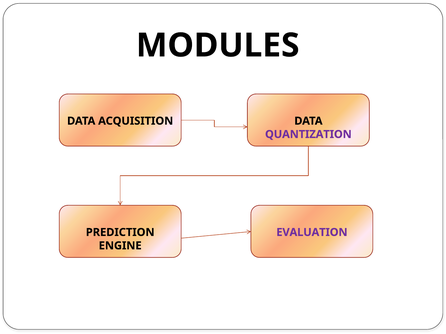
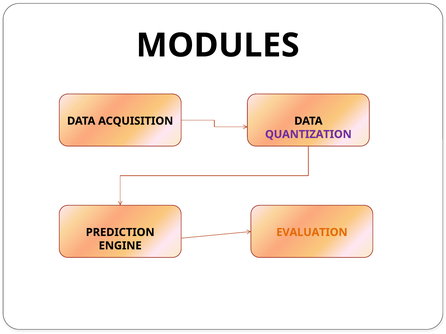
EVALUATION colour: purple -> orange (312, 233)
